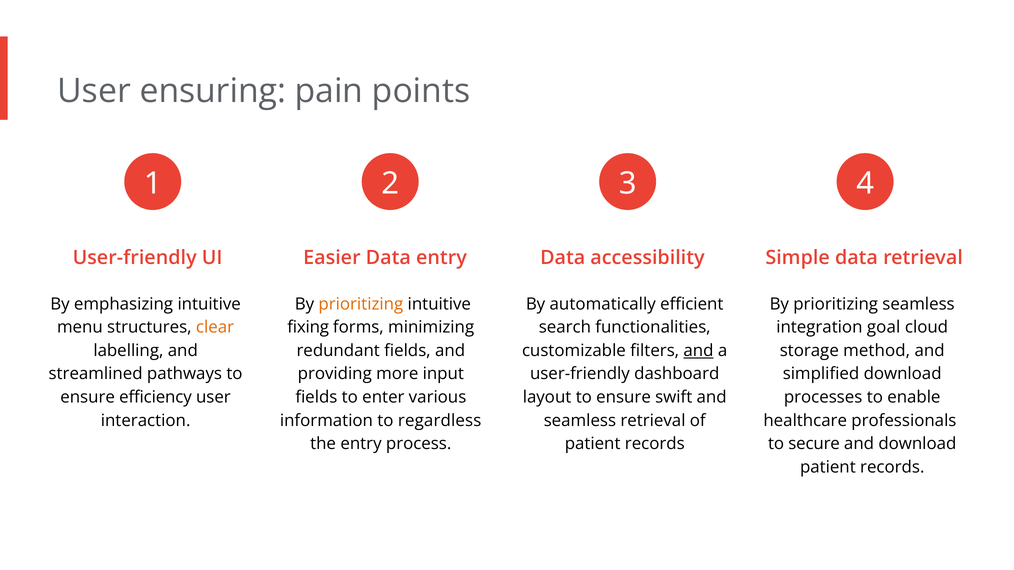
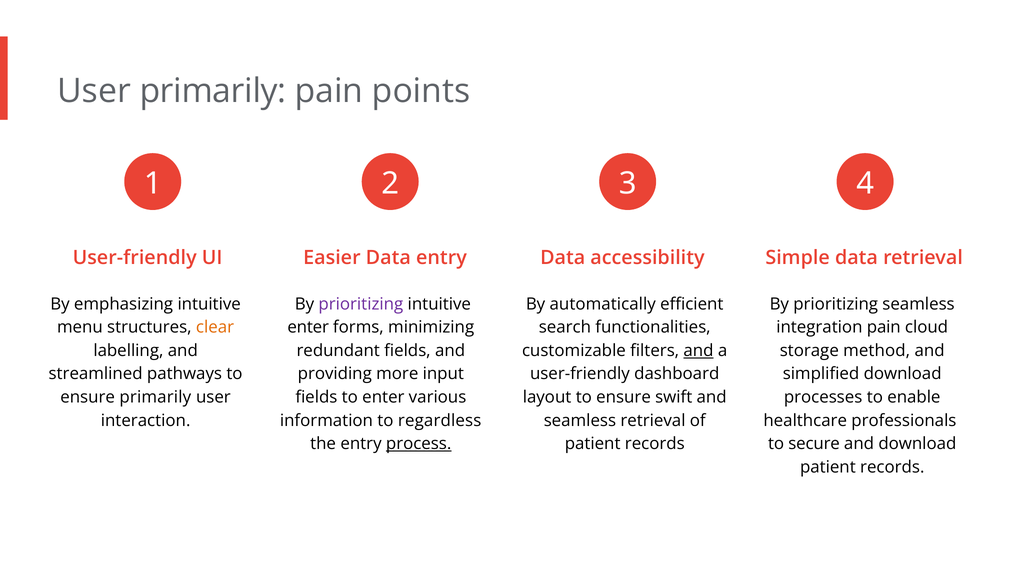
User ensuring: ensuring -> primarily (213, 91)
prioritizing colour: orange -> purple (361, 304)
fixing: fixing -> enter (308, 327)
integration goal: goal -> pain (884, 327)
ensure efficiency: efficiency -> primarily (155, 397)
process underline: none -> present (419, 444)
